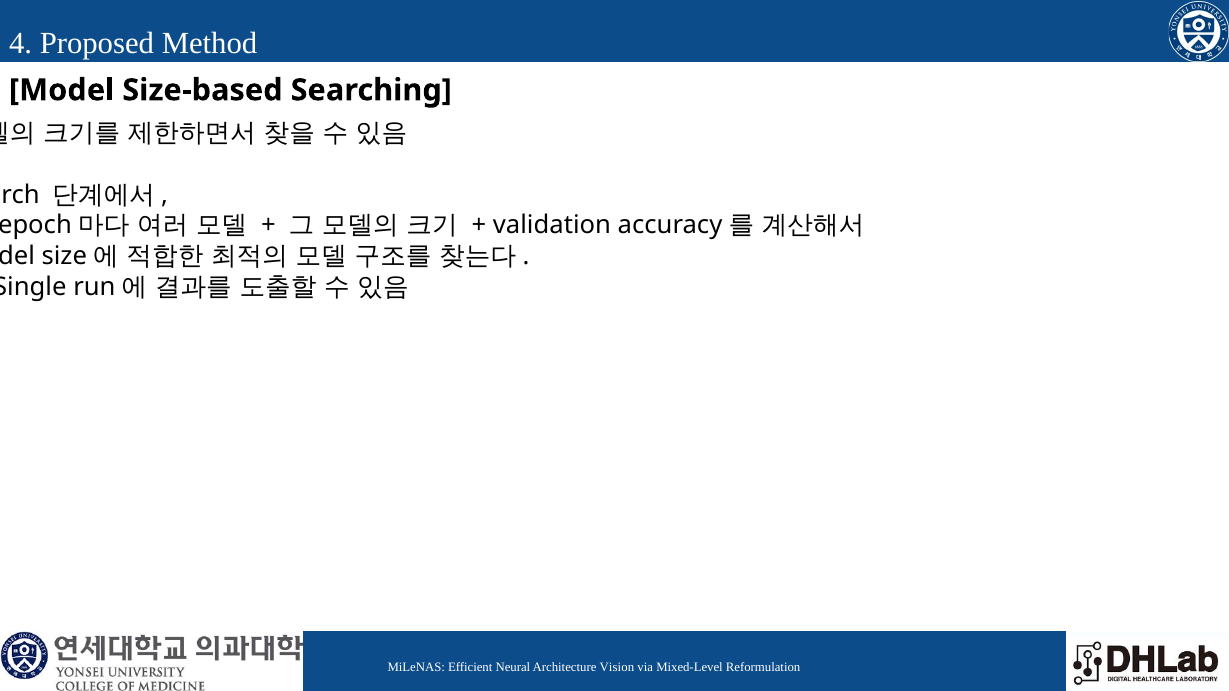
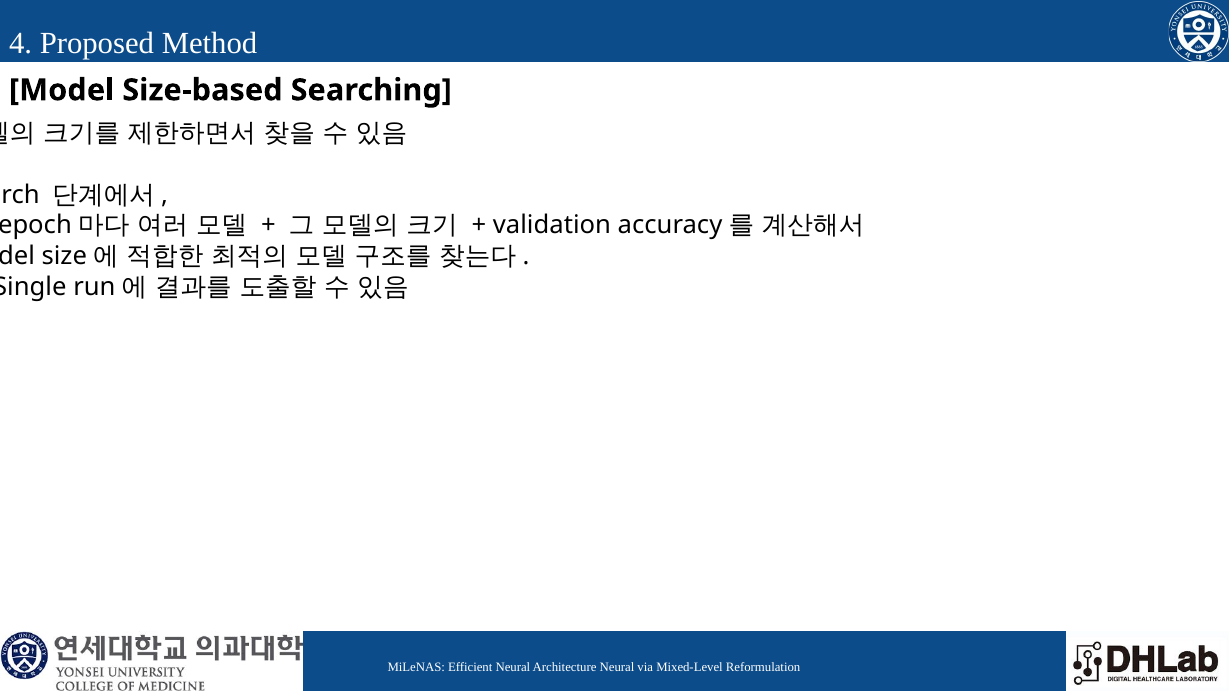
Vision: Vision -> Neural (617, 667)
